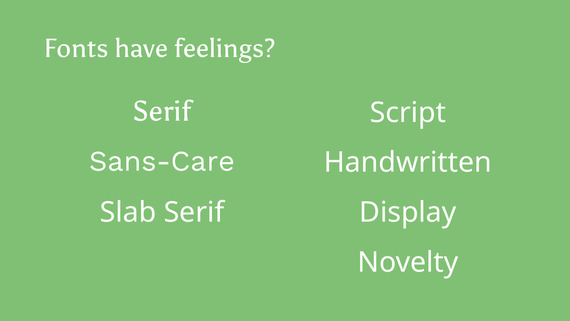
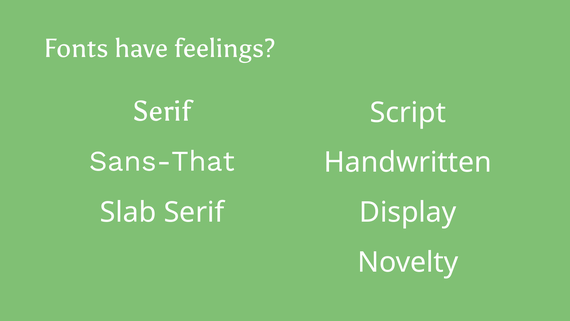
Sans-Care: Sans-Care -> Sans-That (162, 161)
